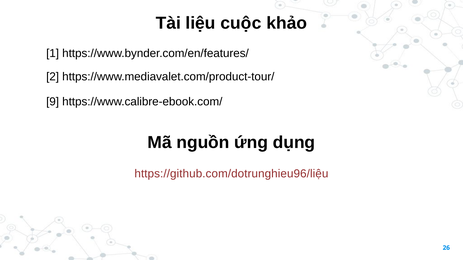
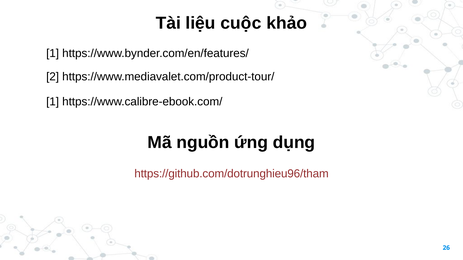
9: 9 -> 1 (53, 102)
https://github.com/dotrunghieu96/liệu: https://github.com/dotrunghieu96/liệu -> https://github.com/dotrunghieu96/tham (232, 174)
